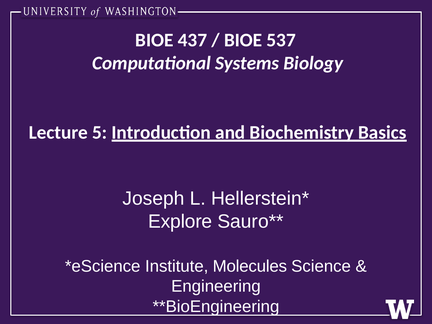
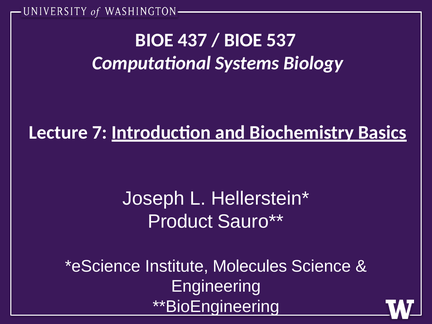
5: 5 -> 7 (100, 132)
Explore: Explore -> Product (180, 222)
